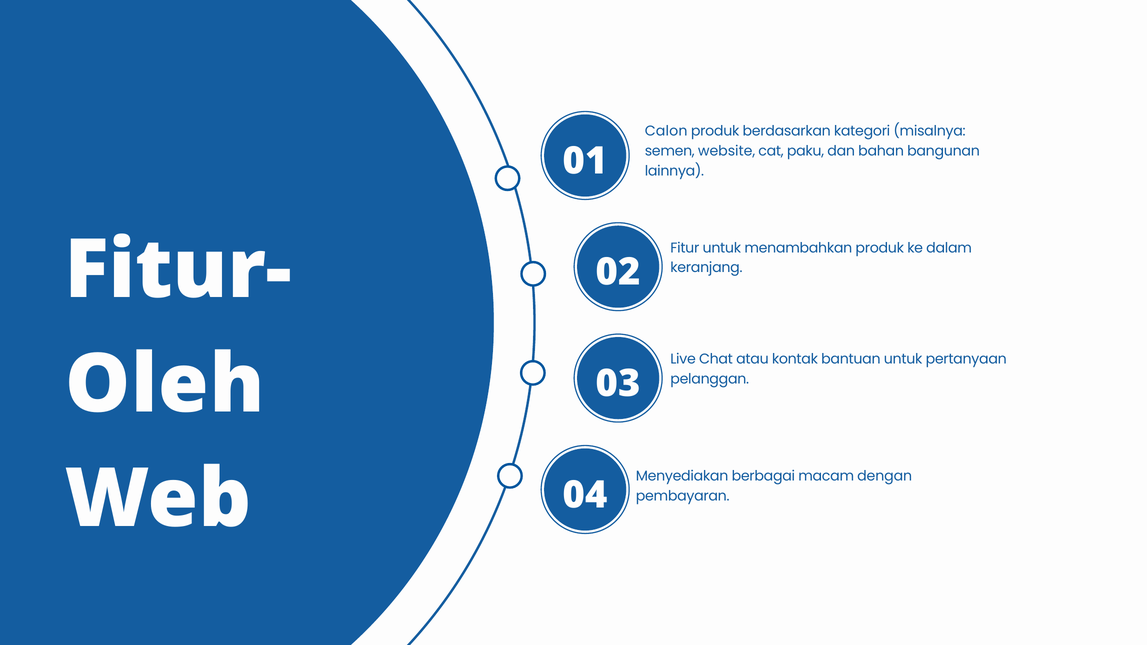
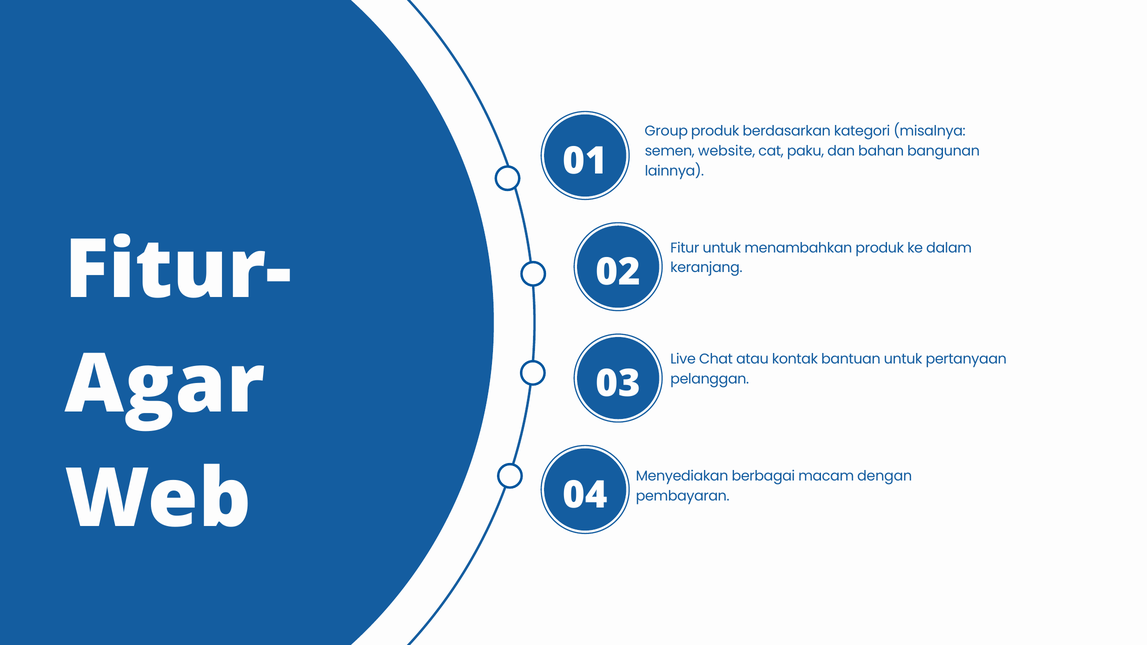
Calon: Calon -> Group (666, 131)
Oleh: Oleh -> Agar (165, 385)
